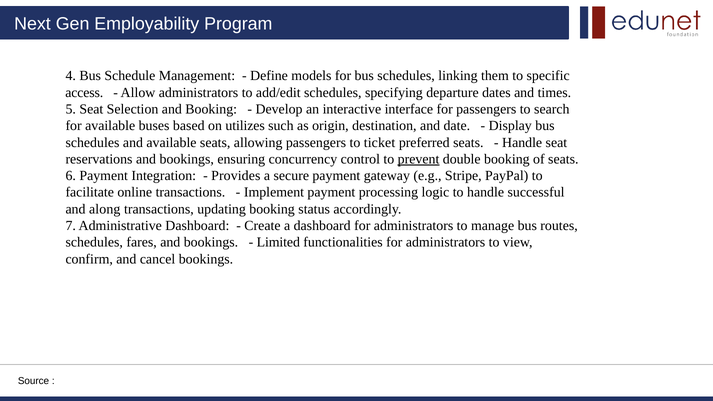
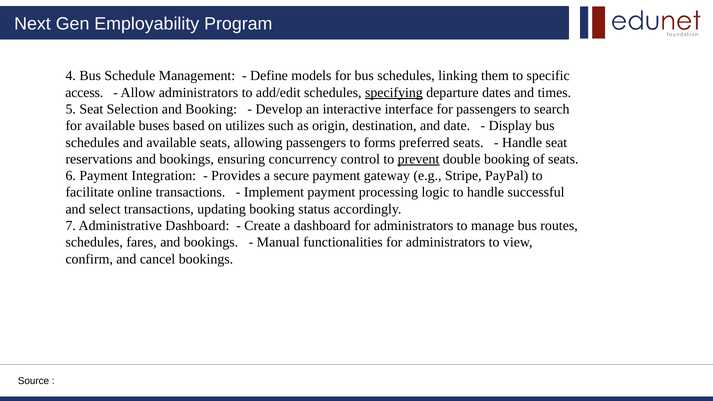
specifying underline: none -> present (394, 93)
ticket: ticket -> forms (380, 143)
along: along -> select (105, 209)
Limited: Limited -> Manual (278, 242)
